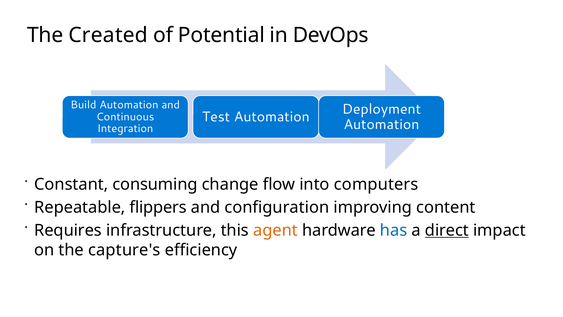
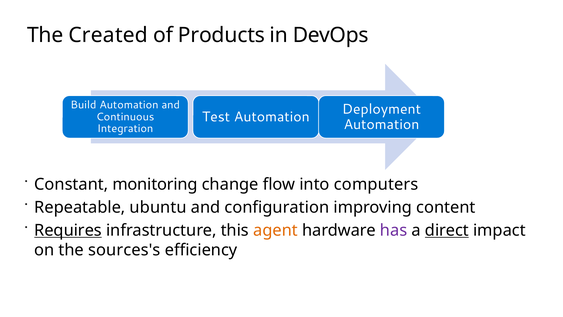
Potential: Potential -> Products (221, 35)
consuming: consuming -> monitoring (155, 184)
flippers: flippers -> ubuntu (158, 207)
Requires underline: none -> present (68, 230)
has colour: blue -> purple (394, 230)
capture's: capture's -> sources's (124, 250)
